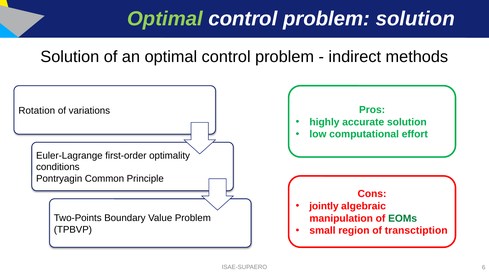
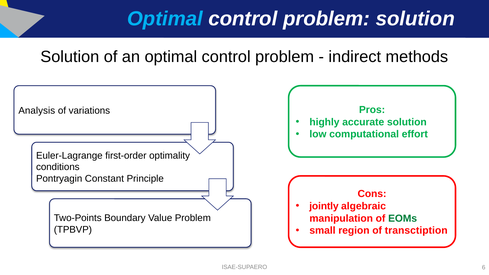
Optimal colour: light green -> light blue (165, 19)
Rotation: Rotation -> Analysis (37, 111)
Common: Common -> Constant (104, 179)
